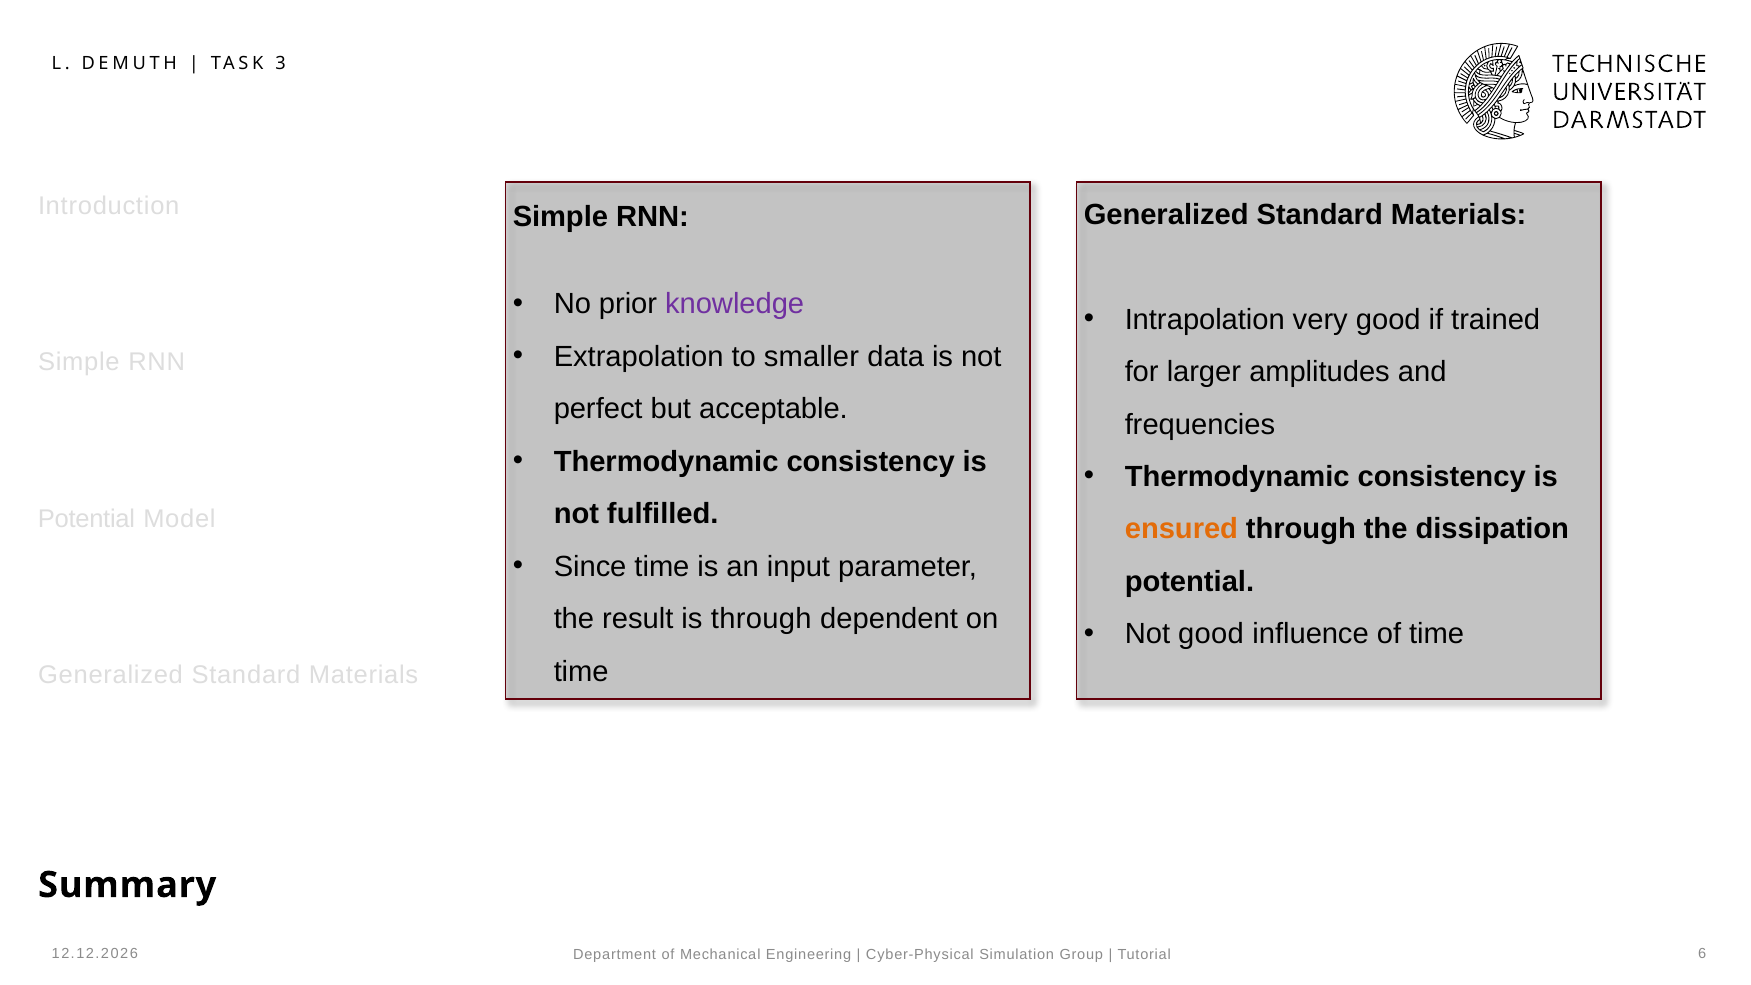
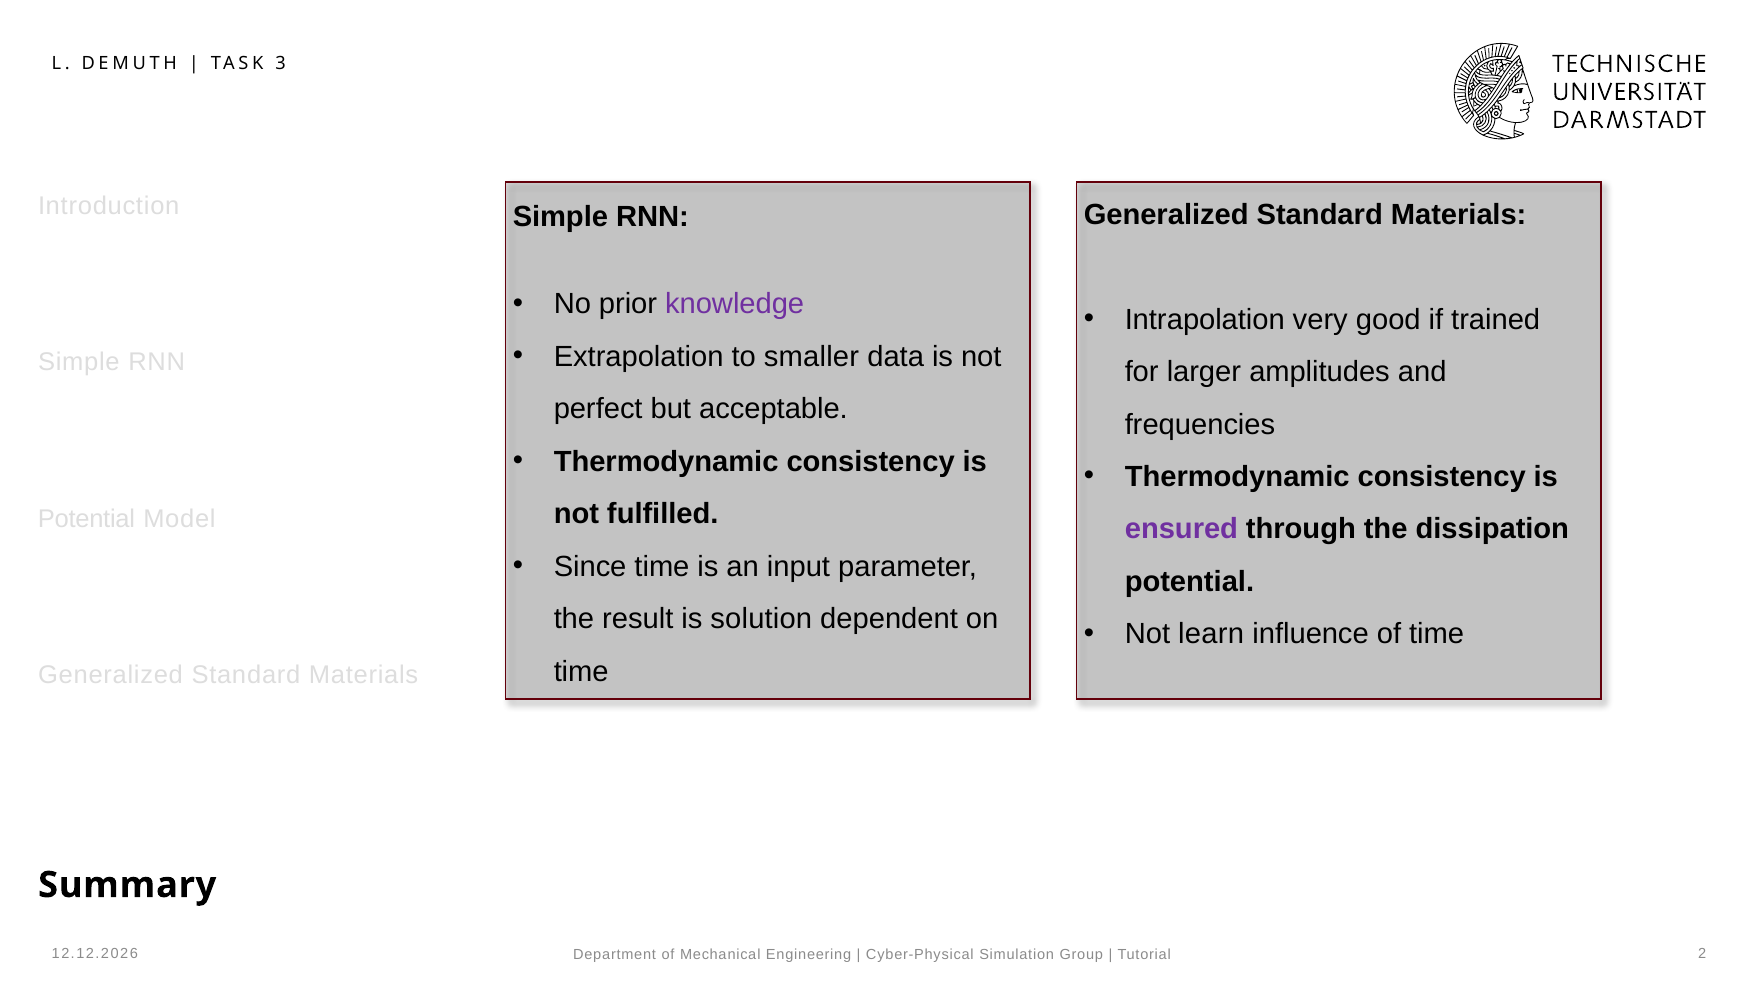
ensured colour: orange -> purple (1181, 529)
is through: through -> solution (761, 619)
Not good: good -> learn (1211, 634)
6: 6 -> 2 (1702, 953)
